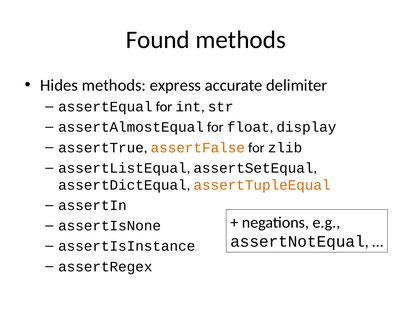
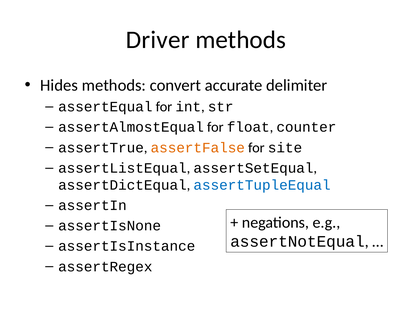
Found: Found -> Driver (158, 40)
express: express -> convert (175, 85)
display: display -> counter (306, 127)
zlib: zlib -> site (285, 148)
assertTupleEqual colour: orange -> blue (262, 185)
